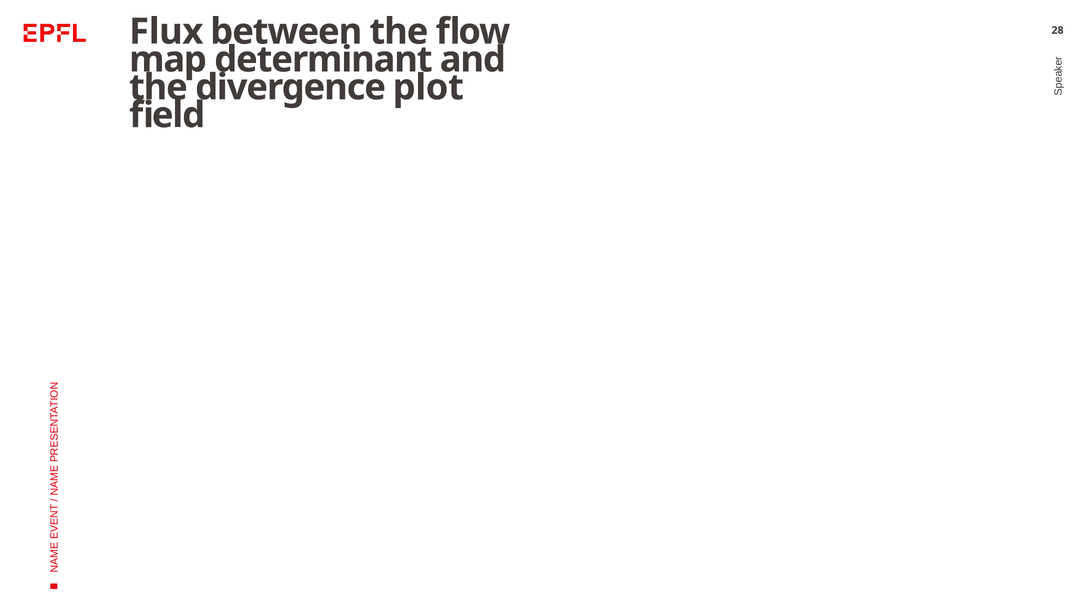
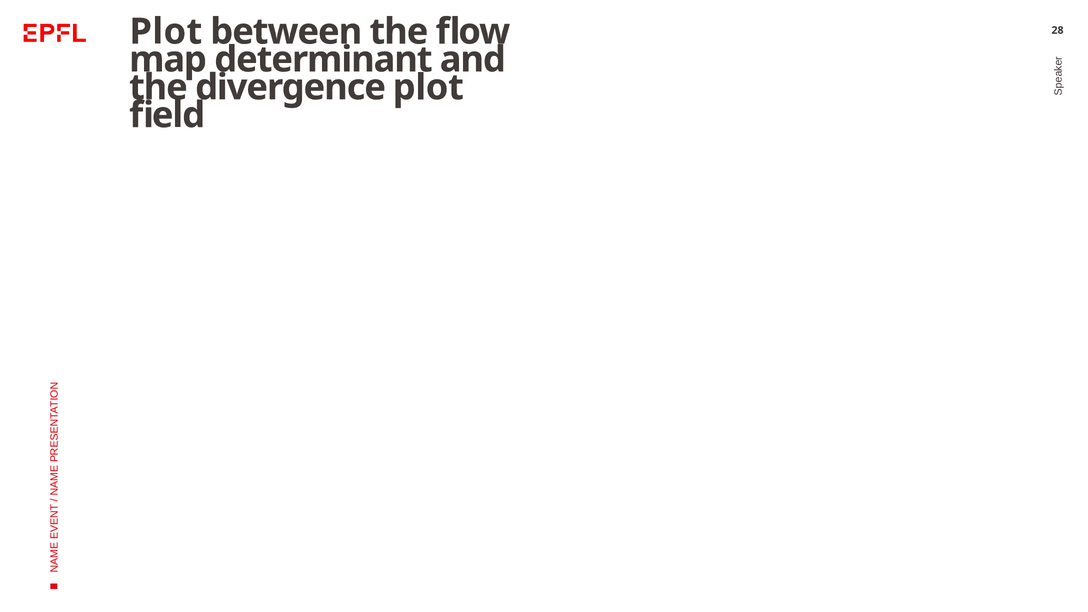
Flux: Flux -> Plot (166, 32)
